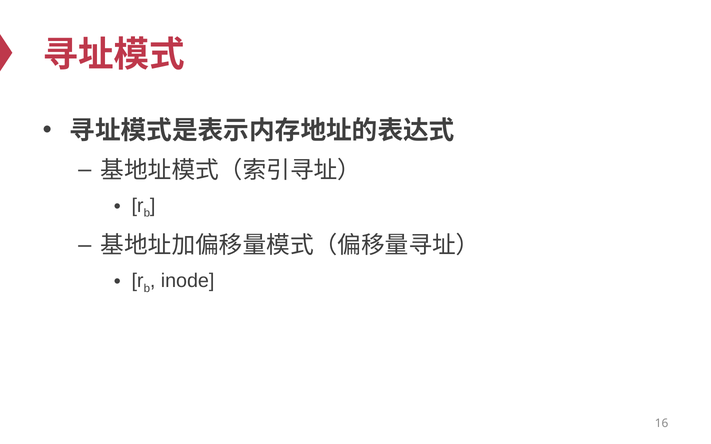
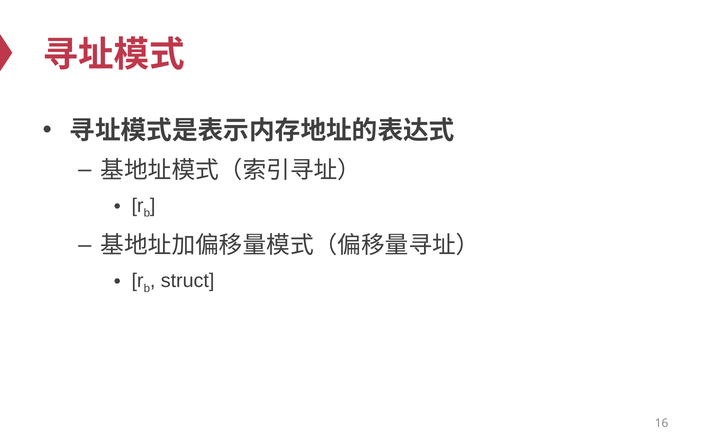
inode: inode -> struct (188, 281)
